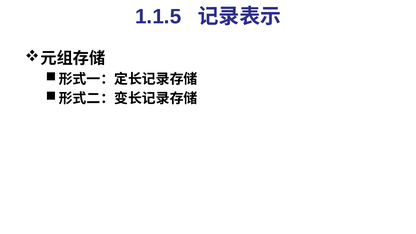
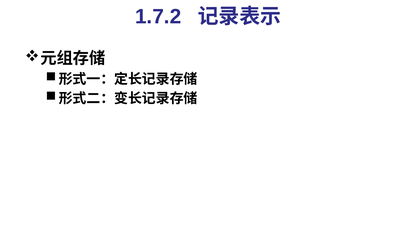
1.1.5: 1.1.5 -> 1.7.2 (158, 17)
